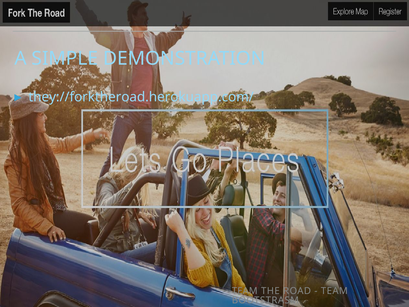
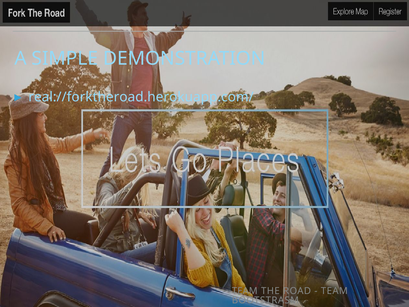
they://forktheroad.herokuapp.com/: they://forktheroad.herokuapp.com/ -> real://forktheroad.herokuapp.com/ (141, 97)
